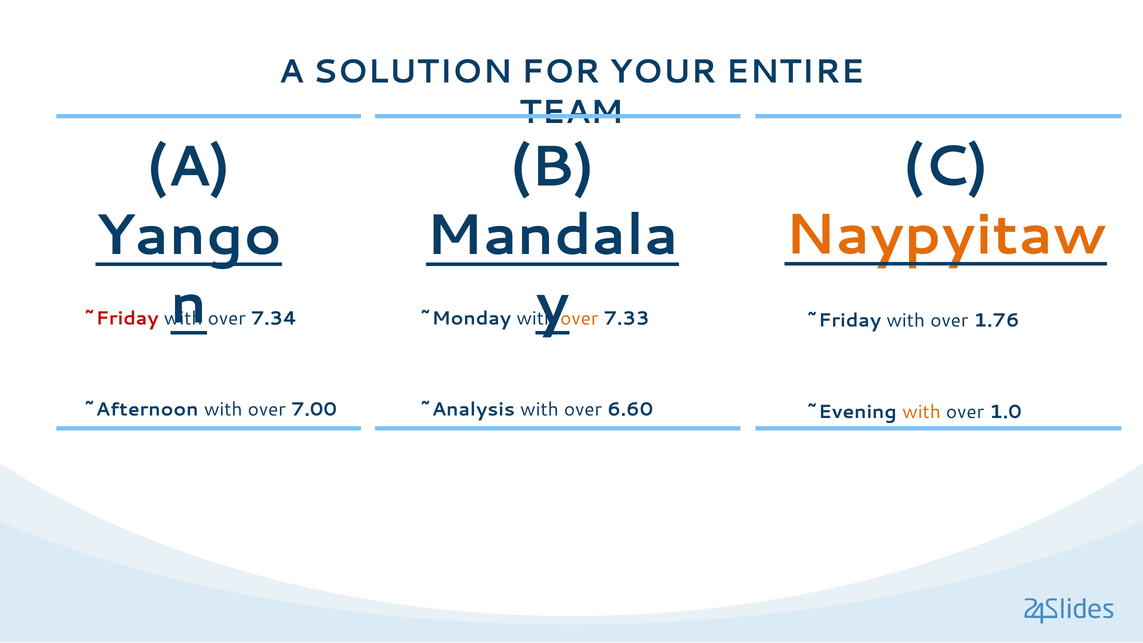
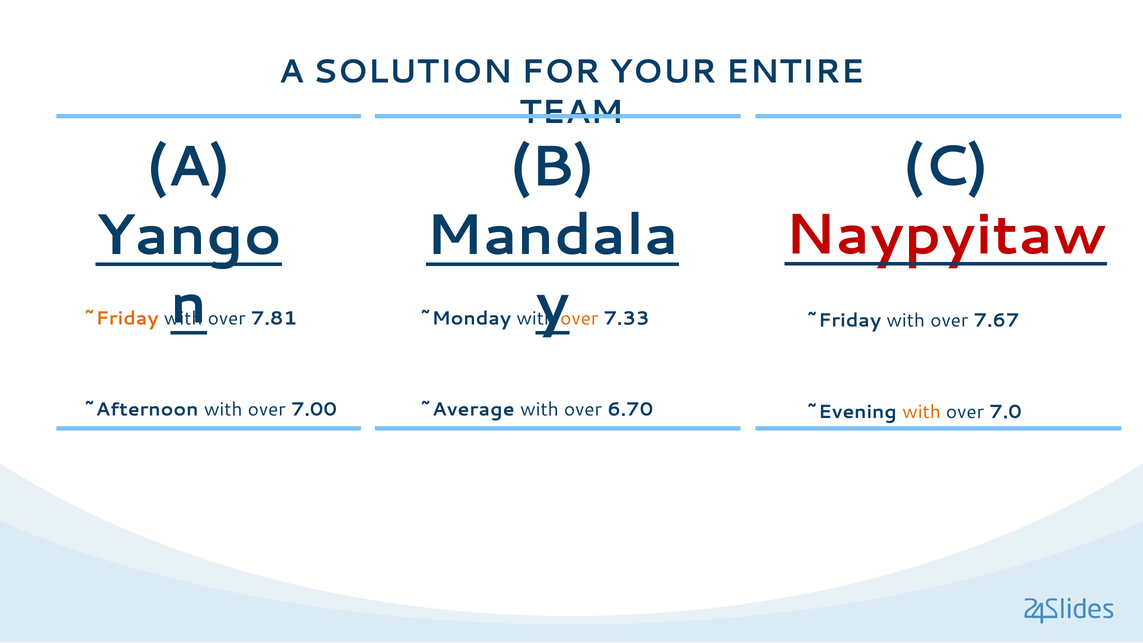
Naypyitaw colour: orange -> red (946, 235)
~Friday colour: red -> orange (121, 318)
7.34: 7.34 -> 7.81 (274, 318)
1.76: 1.76 -> 7.67 (997, 320)
~Analysis: ~Analysis -> ~Average (467, 410)
6.60: 6.60 -> 6.70 (630, 410)
1.0: 1.0 -> 7.0 (1006, 412)
